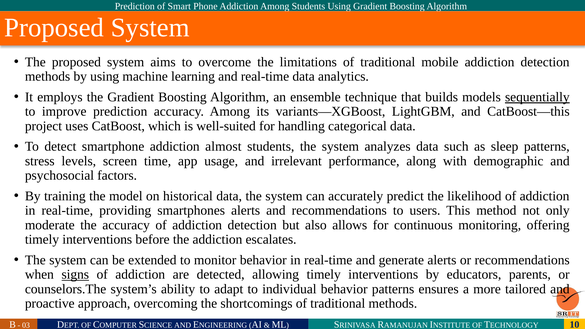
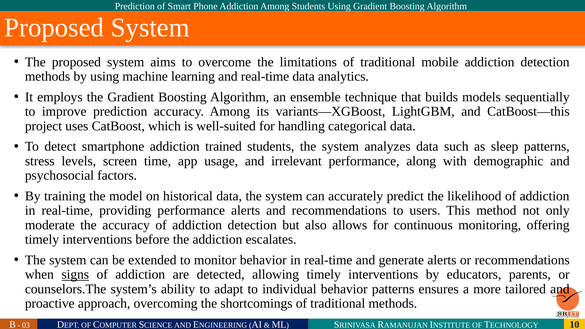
sequentially underline: present -> none (537, 97)
almost: almost -> trained (223, 147)
providing smartphones: smartphones -> performance (191, 211)
